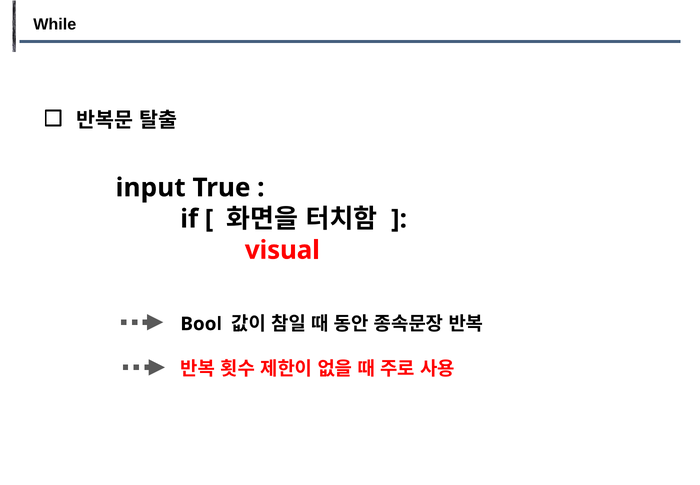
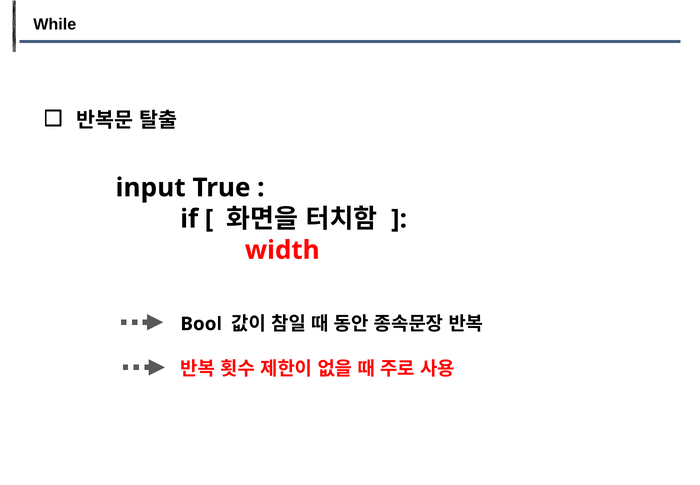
visual: visual -> width (282, 250)
